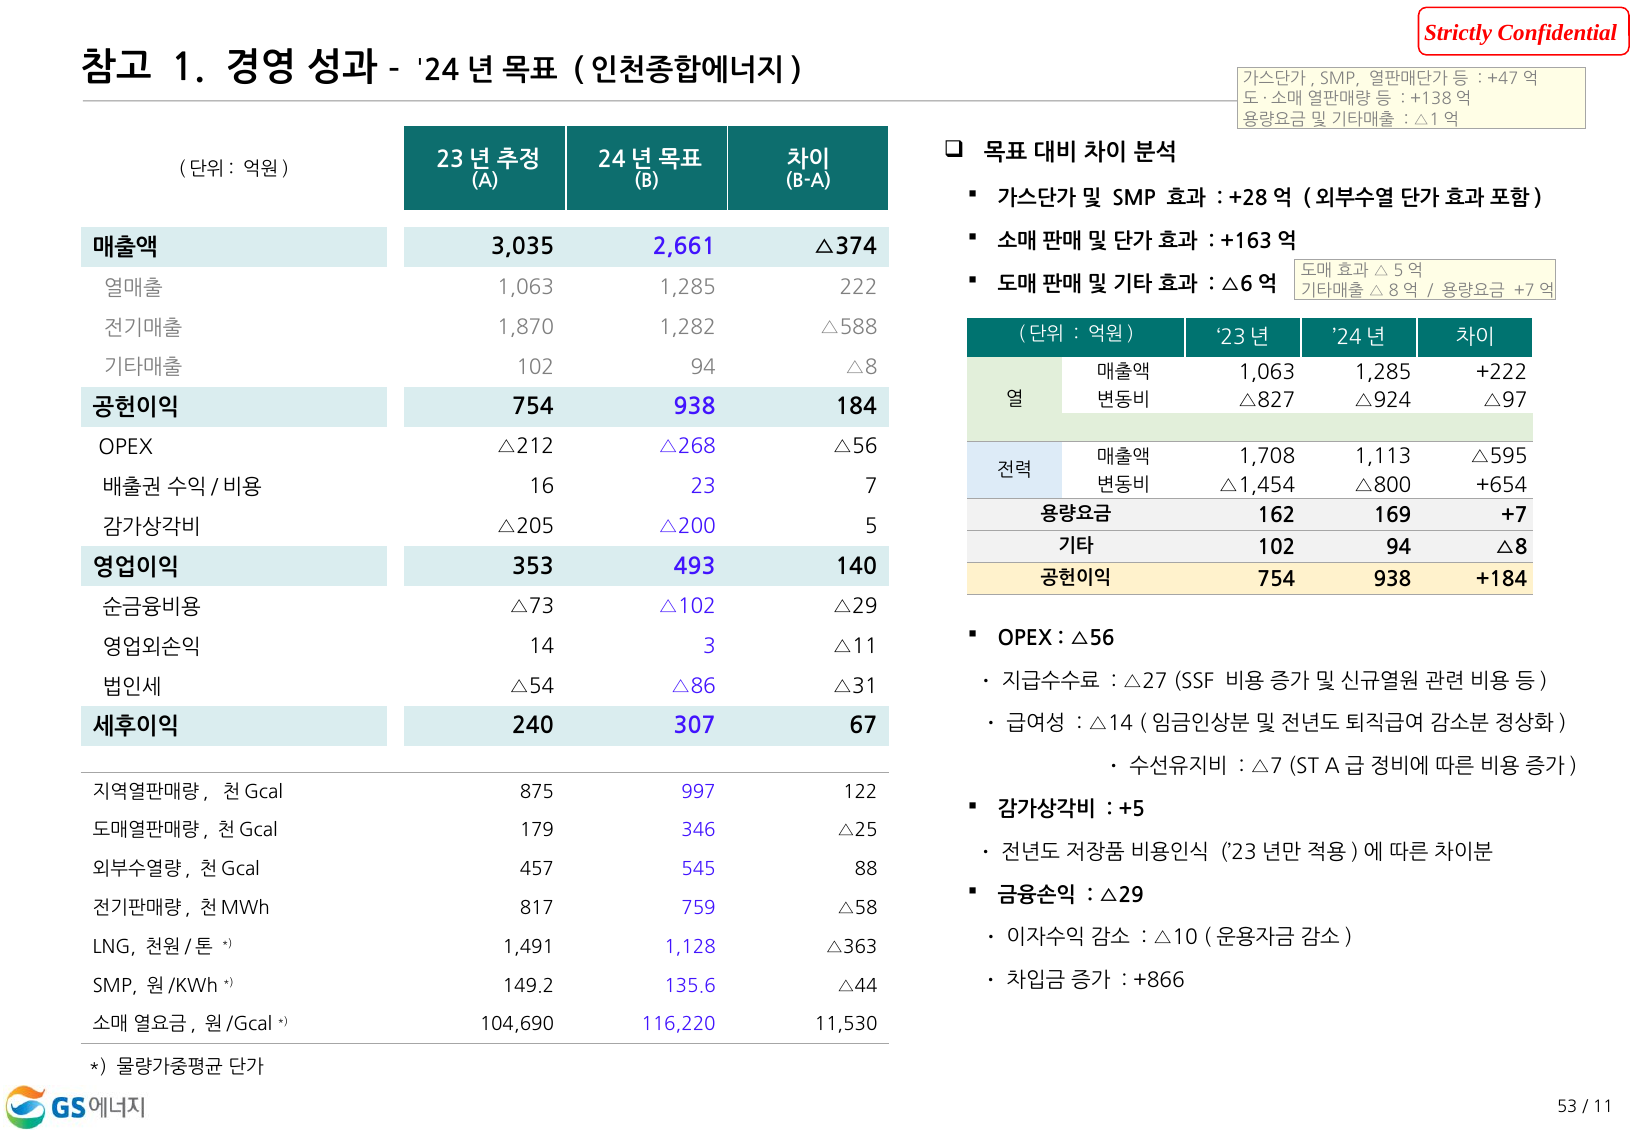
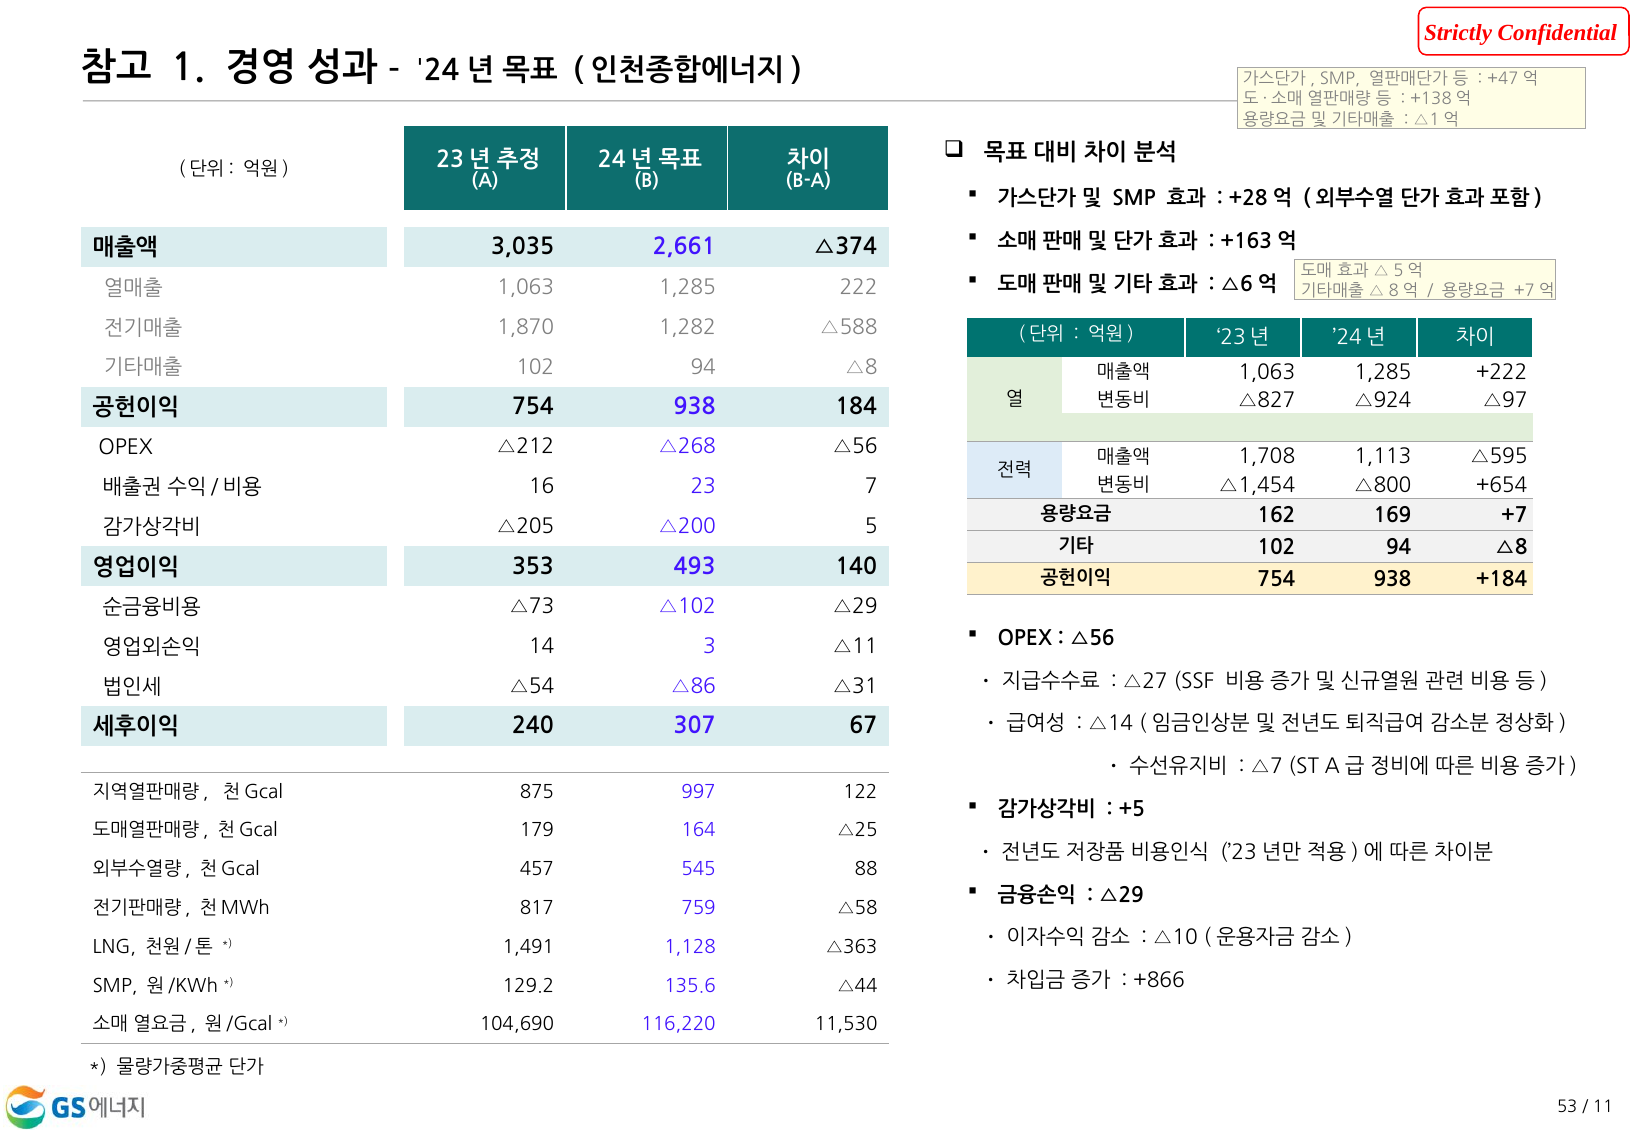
346: 346 -> 164 (699, 830)
149.2: 149.2 -> 129.2 (528, 986)
